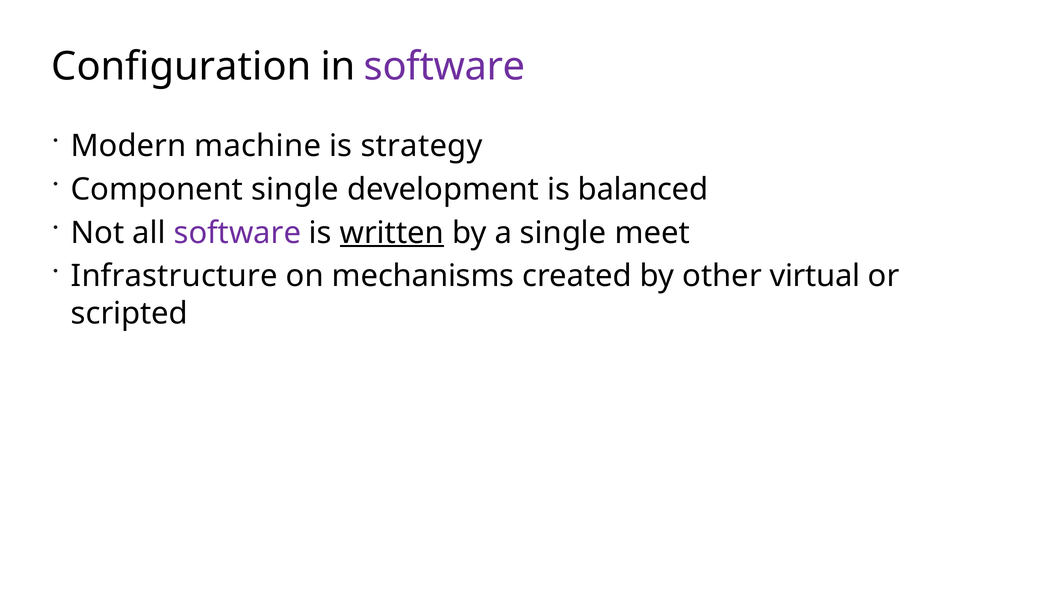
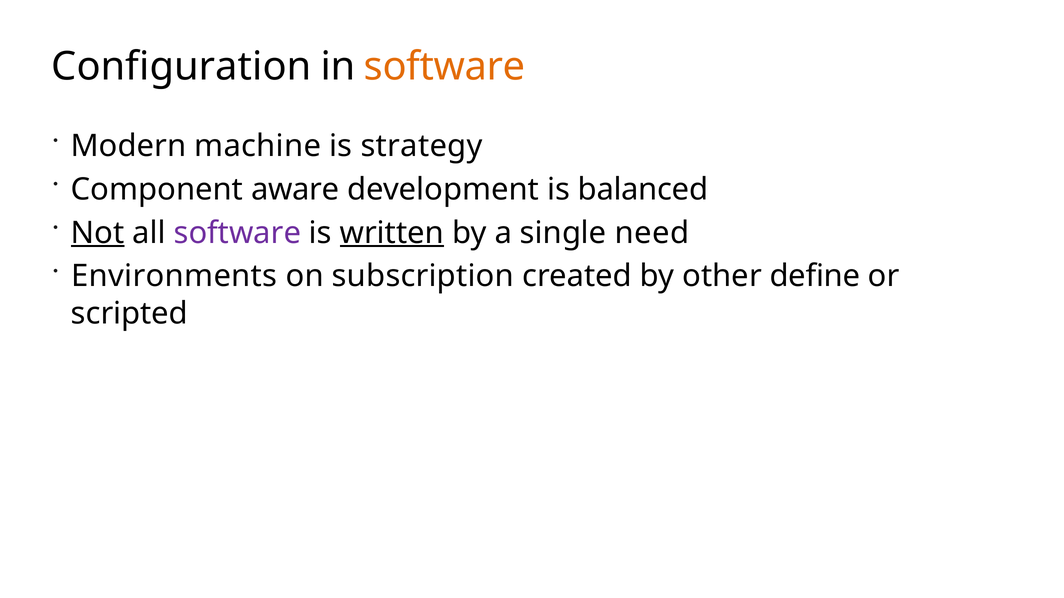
software colour: purple -> orange (445, 67)
Component single: single -> aware (295, 190)
Not underline: none -> present (98, 233)
meet: meet -> need (652, 233)
Infrastructure: Infrastructure -> Environments (174, 276)
mechanisms: mechanisms -> subscription (423, 276)
virtual: virtual -> define (815, 276)
